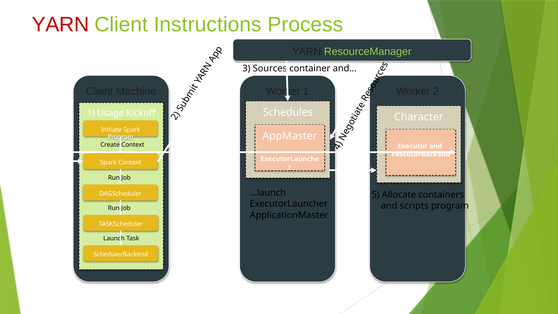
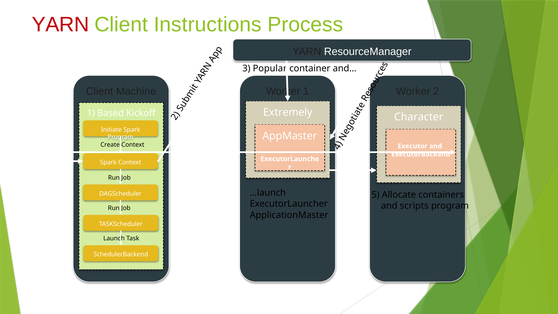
ResourceManager colour: light green -> white (368, 51)
Sources: Sources -> Popular (270, 69)
Schedules: Schedules -> Extremely (288, 112)
Usage: Usage -> Based (111, 113)
